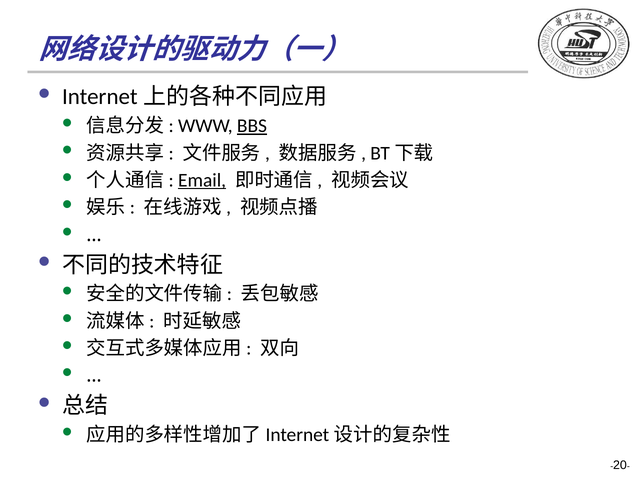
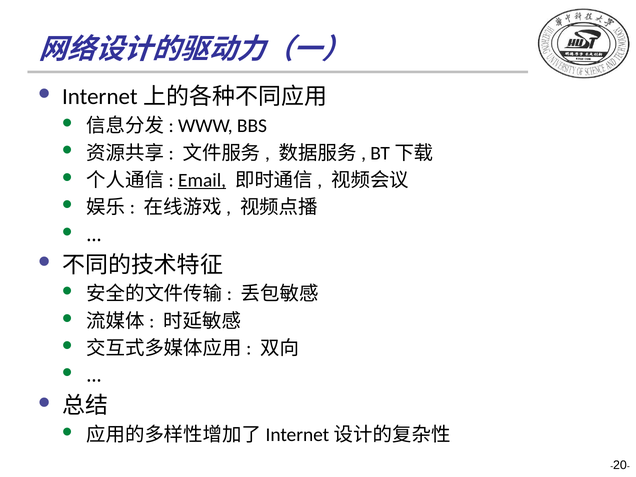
BBS underline: present -> none (252, 126)
